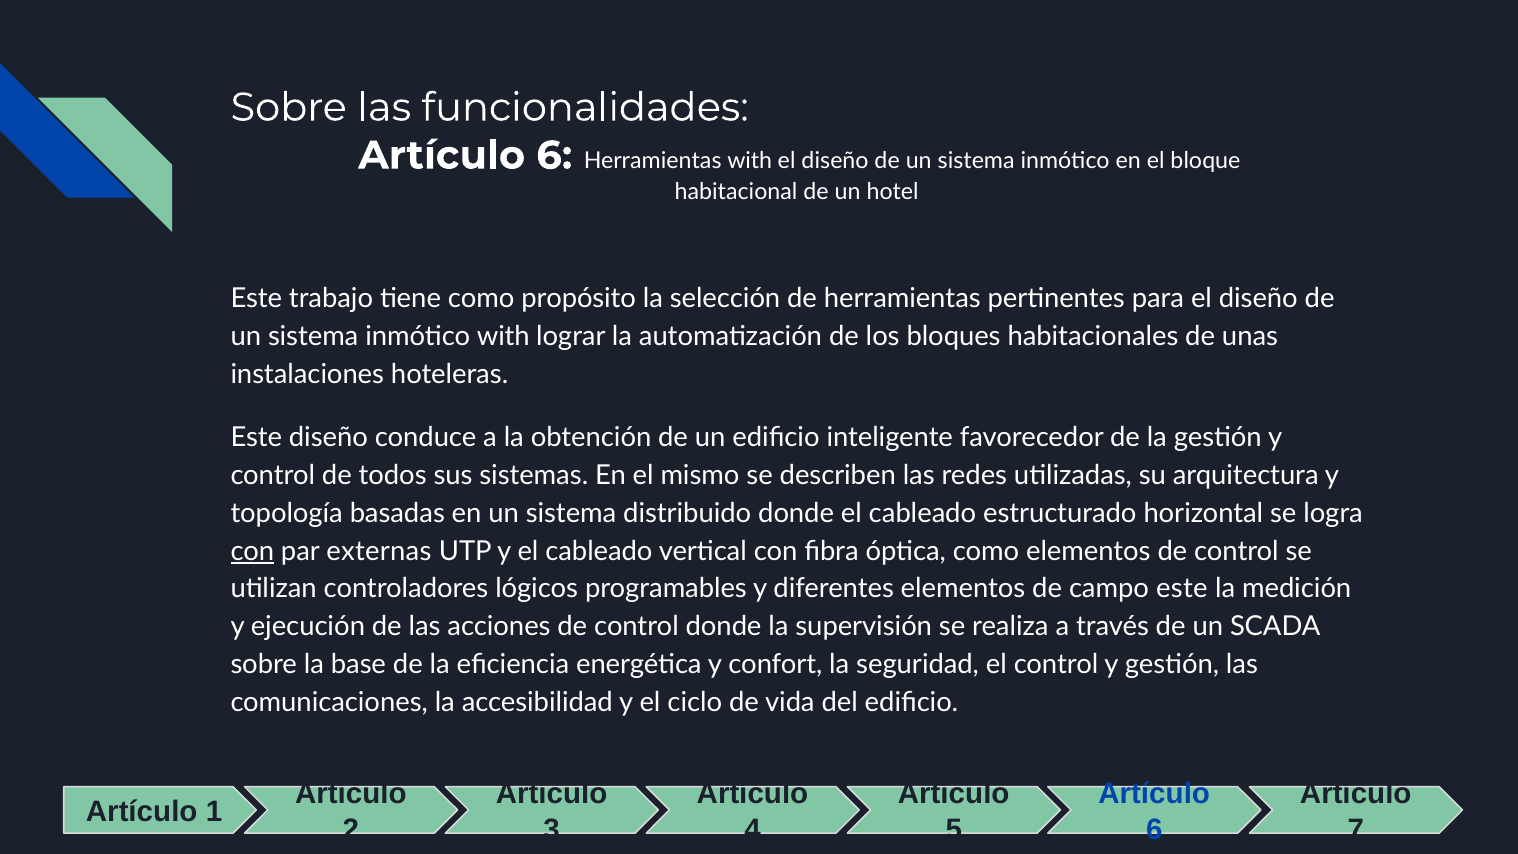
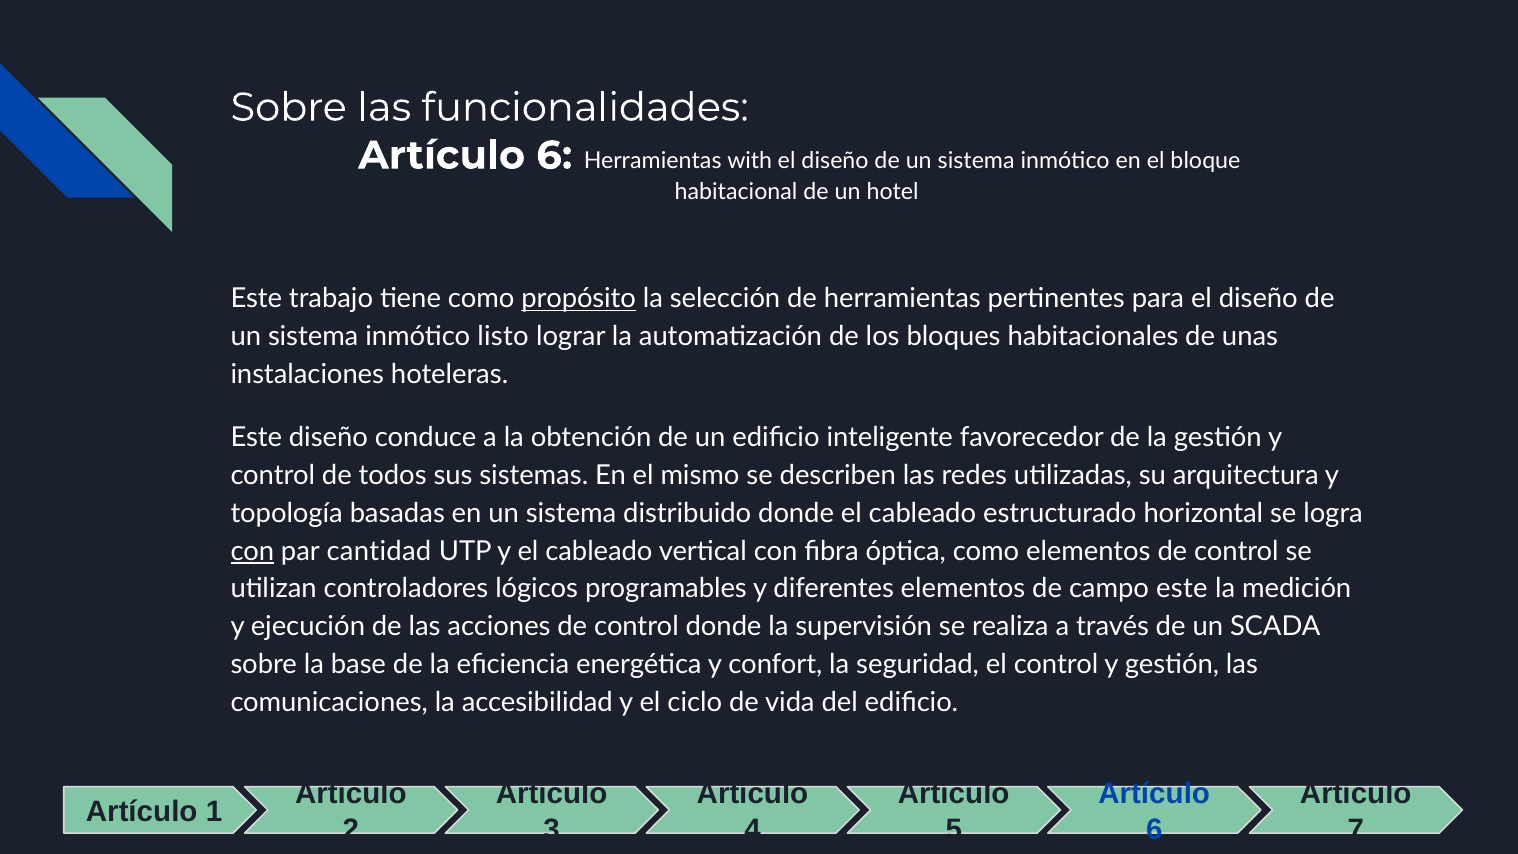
propósito underline: none -> present (579, 299)
inmótico with: with -> listo (503, 337)
externas: externas -> cantidad (379, 551)
